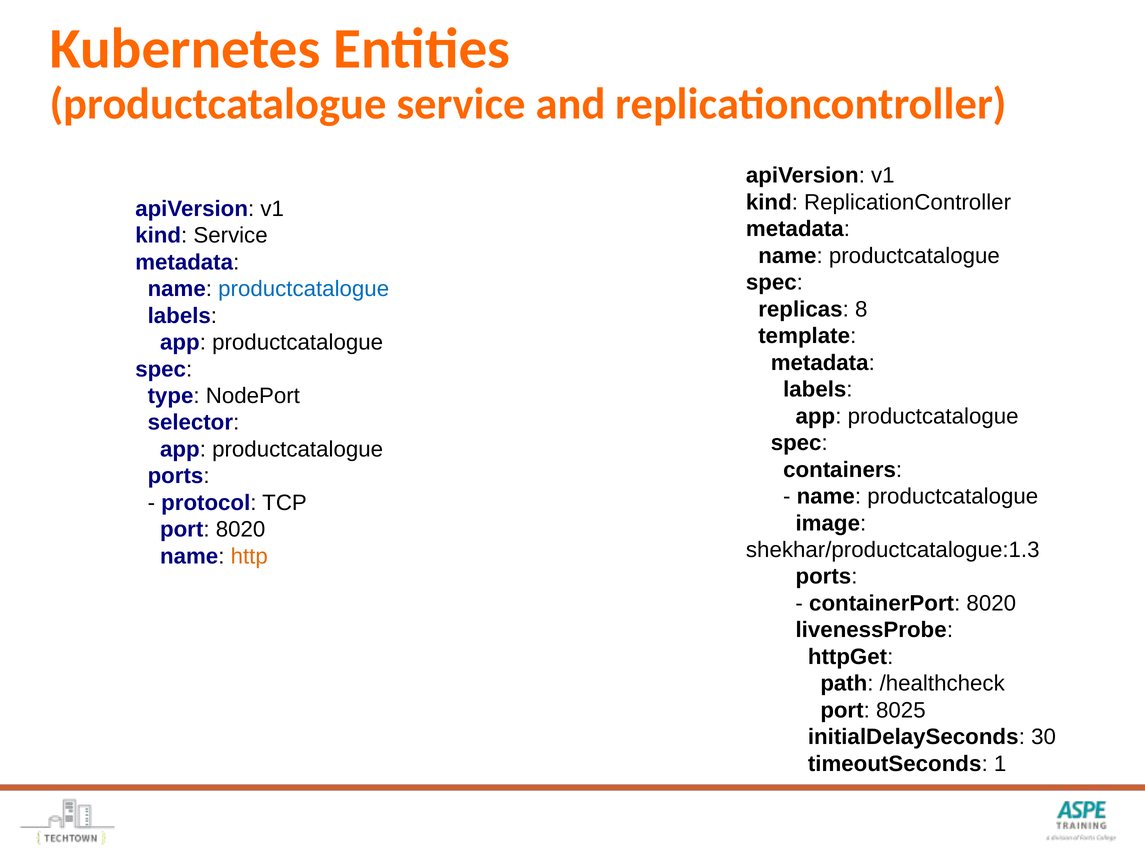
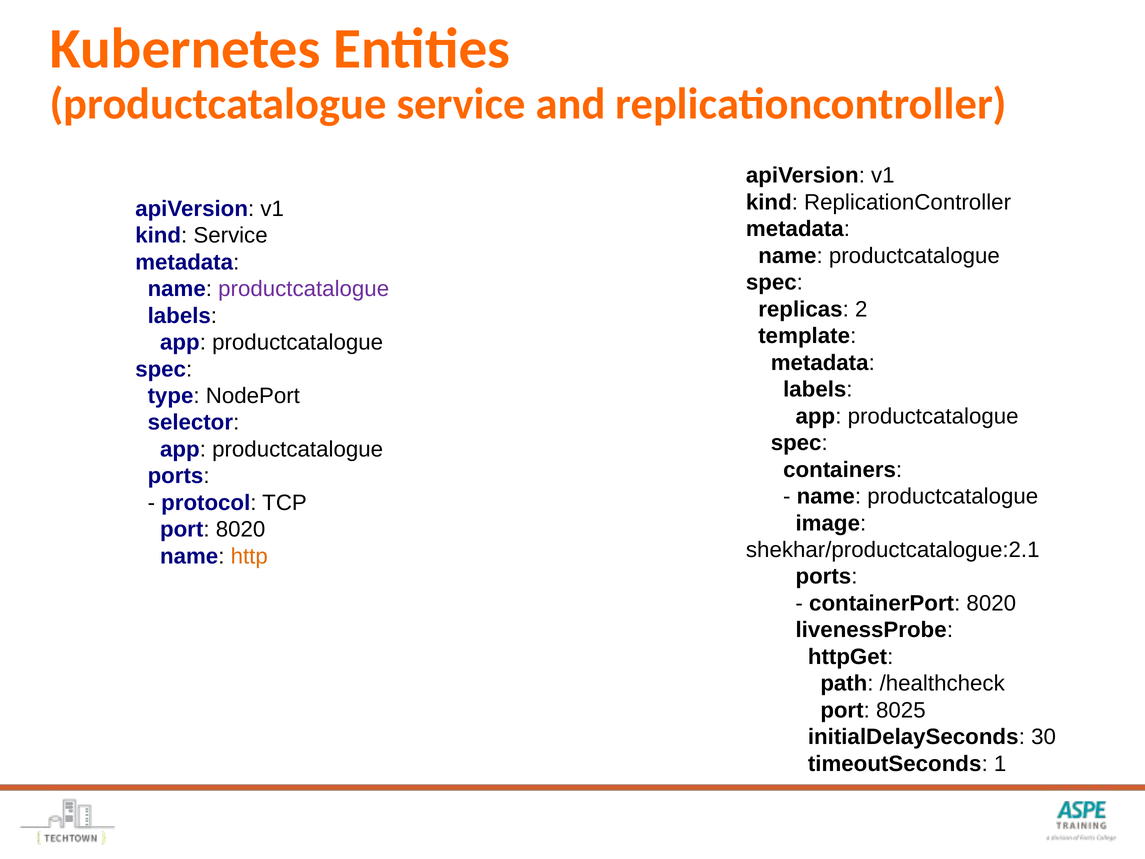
productcatalogue colour: blue -> purple (304, 289)
8: 8 -> 2 (861, 309)
shekhar/productcatalogue:1.3: shekhar/productcatalogue:1.3 -> shekhar/productcatalogue:2.1 (893, 550)
